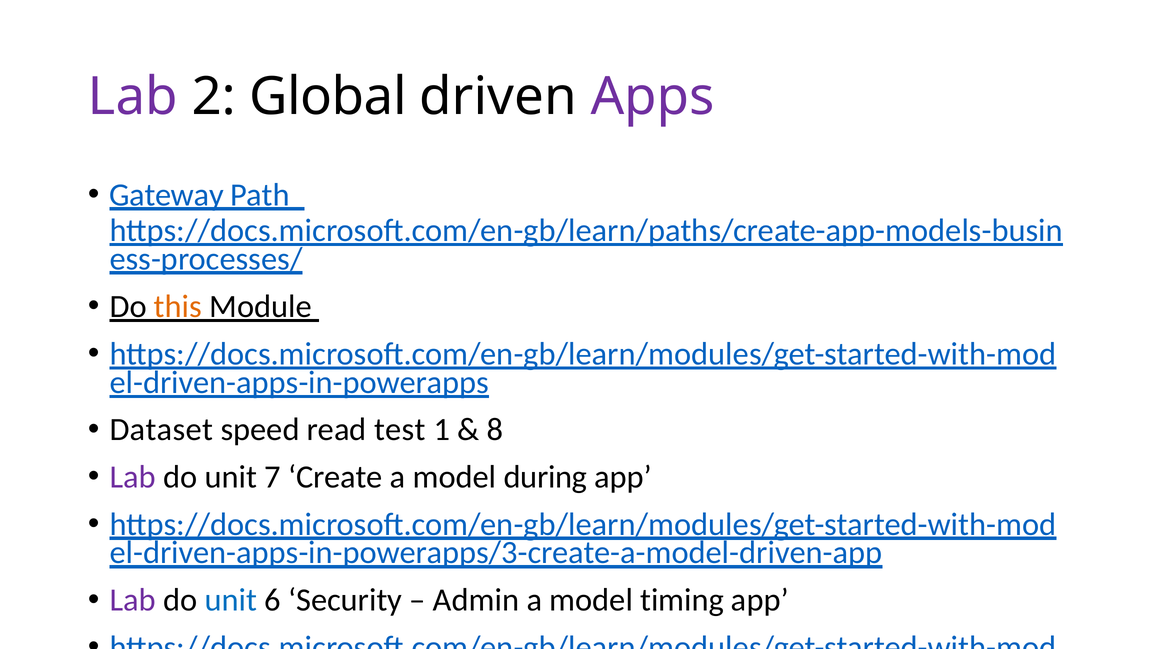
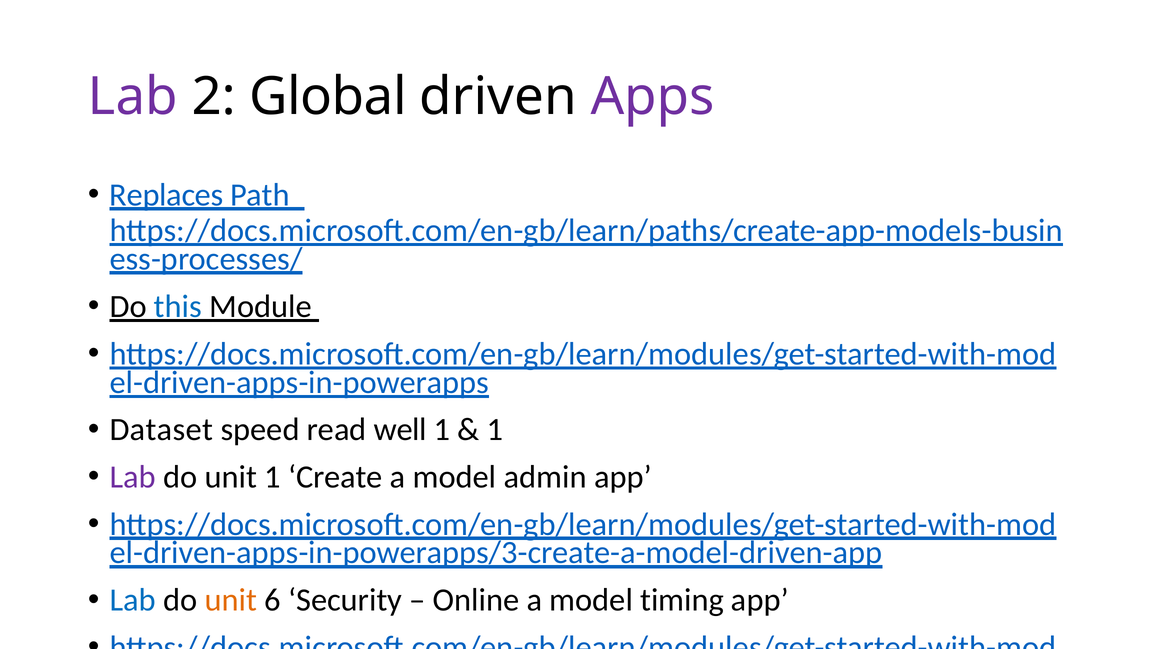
Gateway: Gateway -> Replaces (166, 195)
this colour: orange -> blue (178, 306)
test: test -> well (400, 430)
8: 8 -> 1 (495, 430)
unit 7: 7 -> 1 (273, 477)
during: during -> admin (545, 477)
Lab colour: purple -> blue (133, 600)
unit colour: blue -> orange (231, 600)
Admin: Admin -> Online (476, 600)
